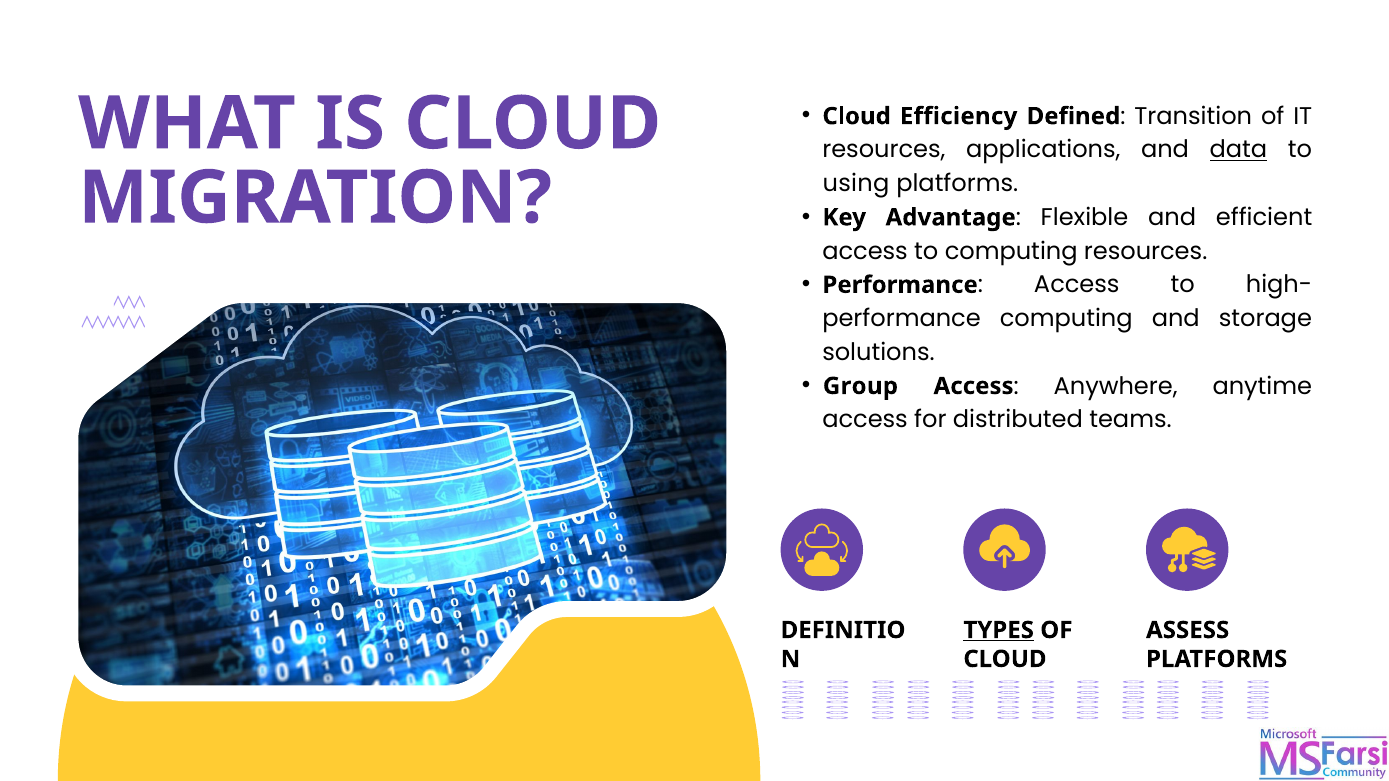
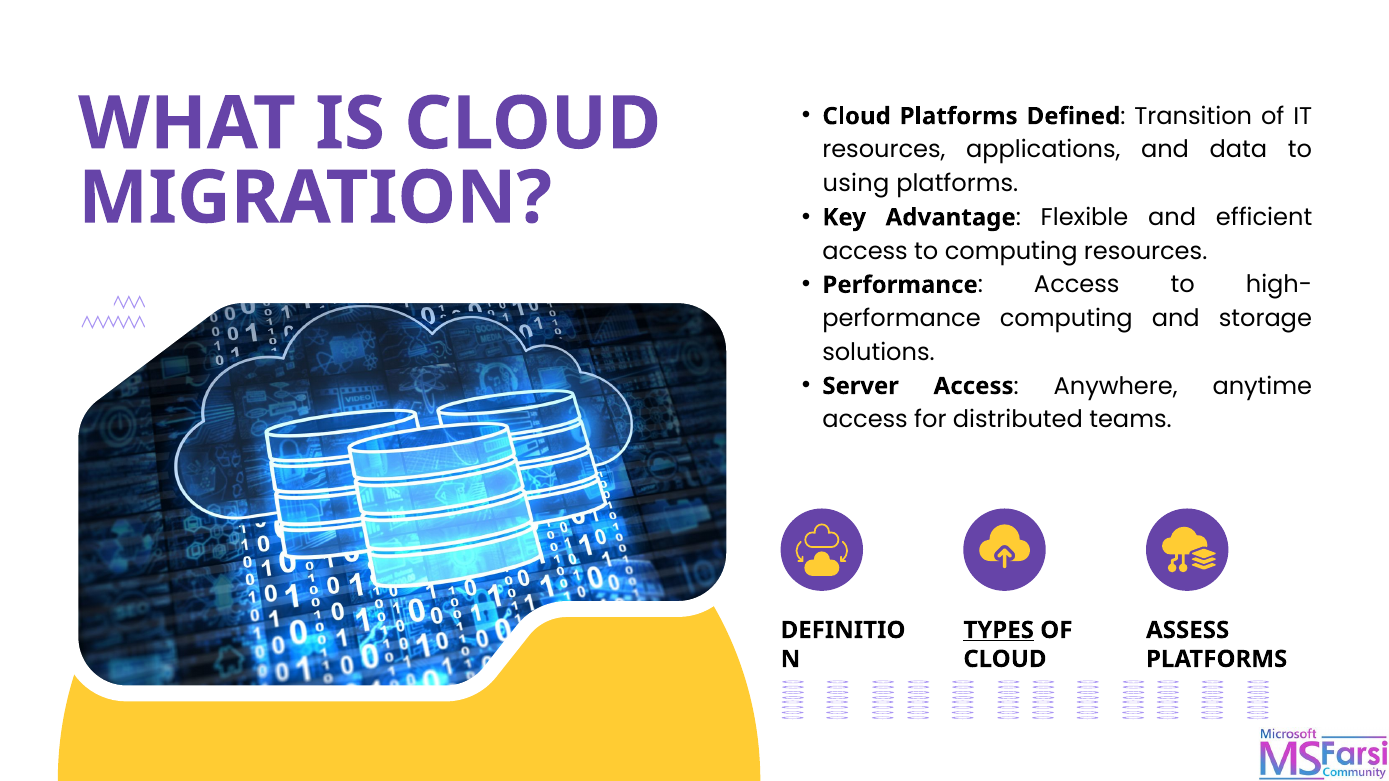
Cloud Efficiency: Efficiency -> Platforms (959, 116)
data underline: present -> none (1238, 150)
Group: Group -> Server (861, 386)
